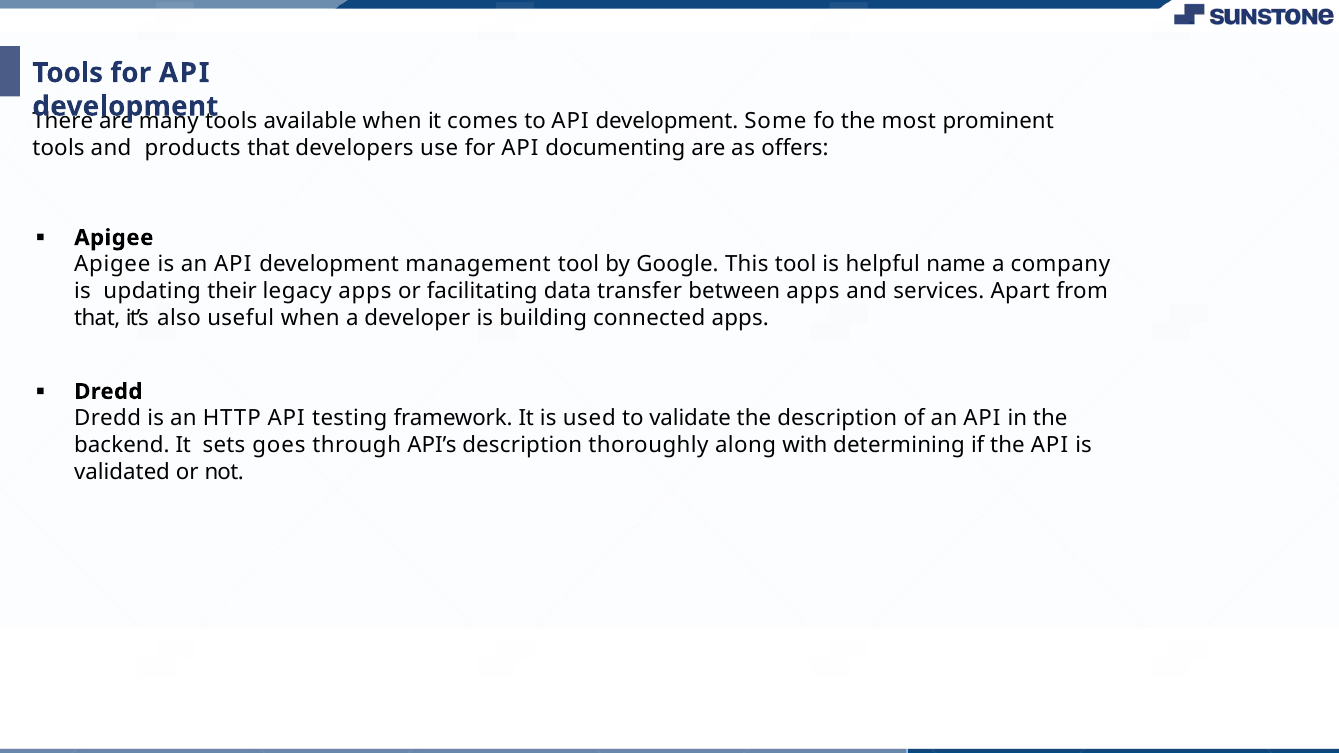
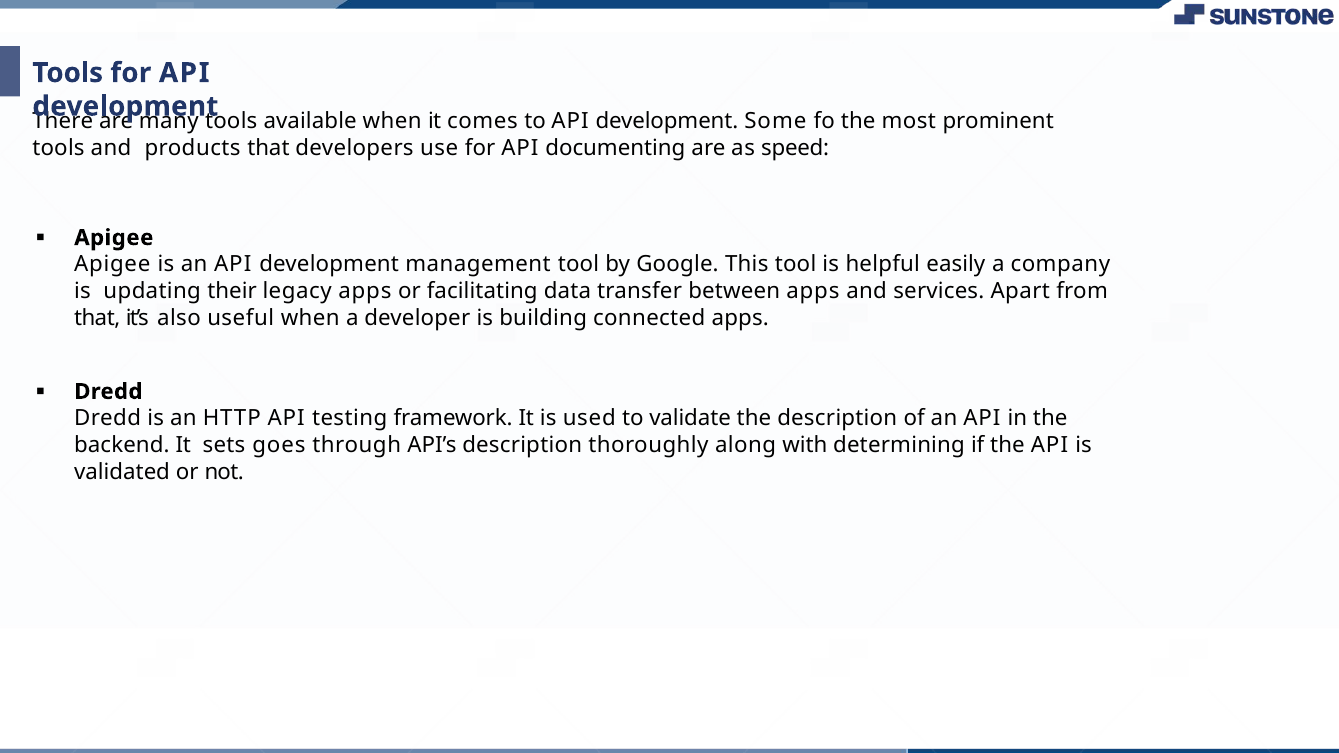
offers: offers -> speed (795, 148)
name: name -> easily (956, 265)
